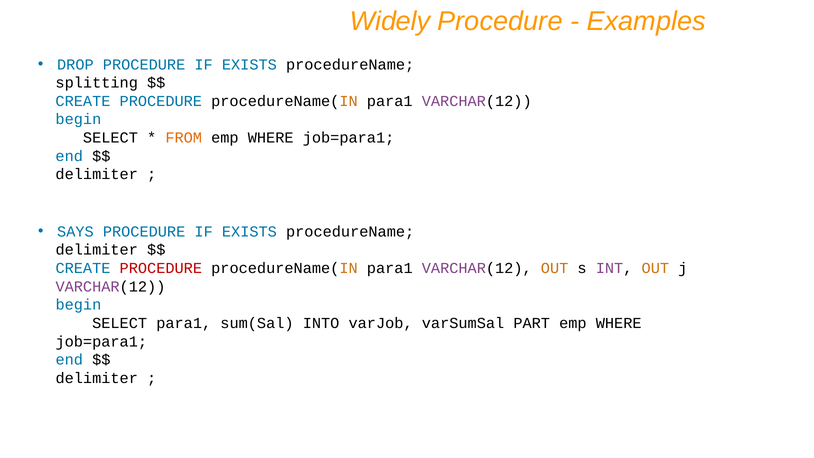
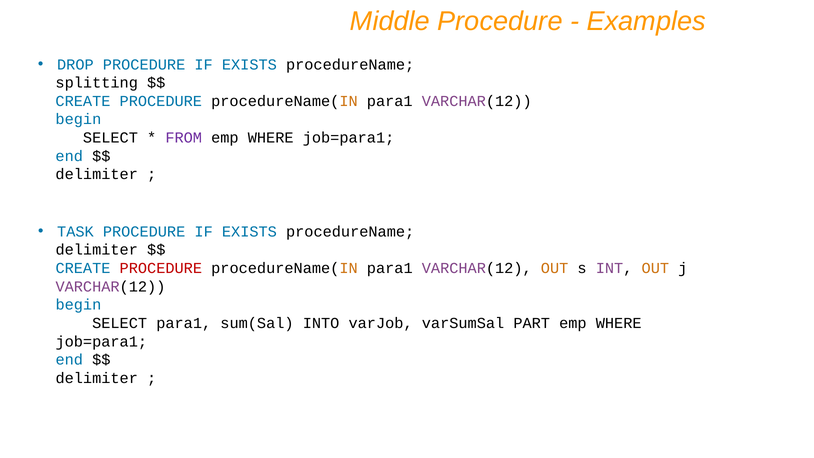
Widely: Widely -> Middle (390, 21)
FROM colour: orange -> purple (184, 138)
SAYS: SAYS -> TASK (75, 232)
